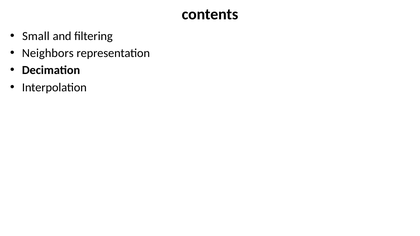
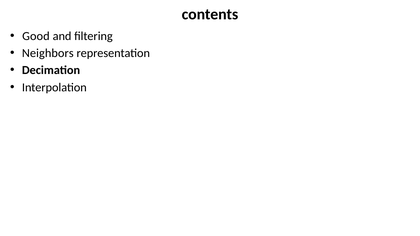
Small: Small -> Good (36, 36)
